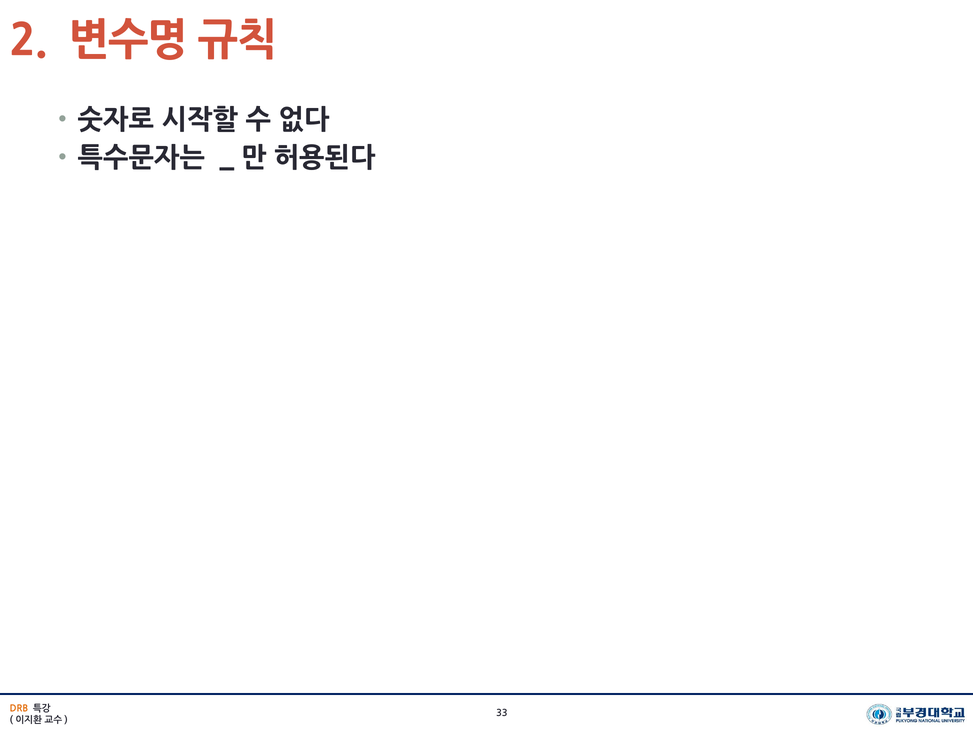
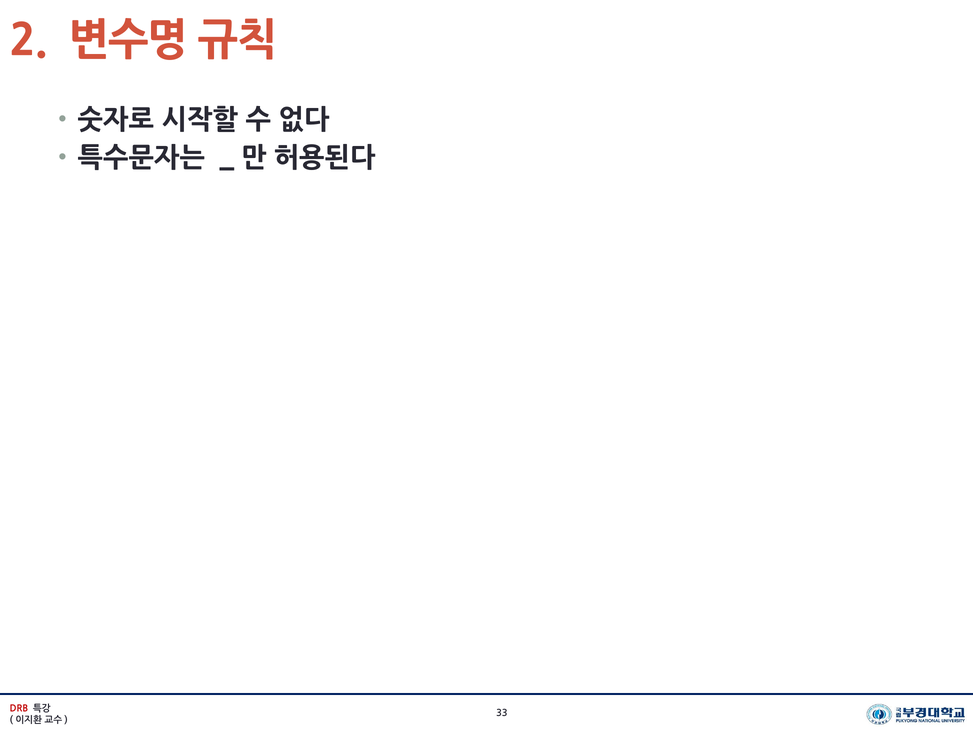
DRB colour: orange -> red (19, 709)
